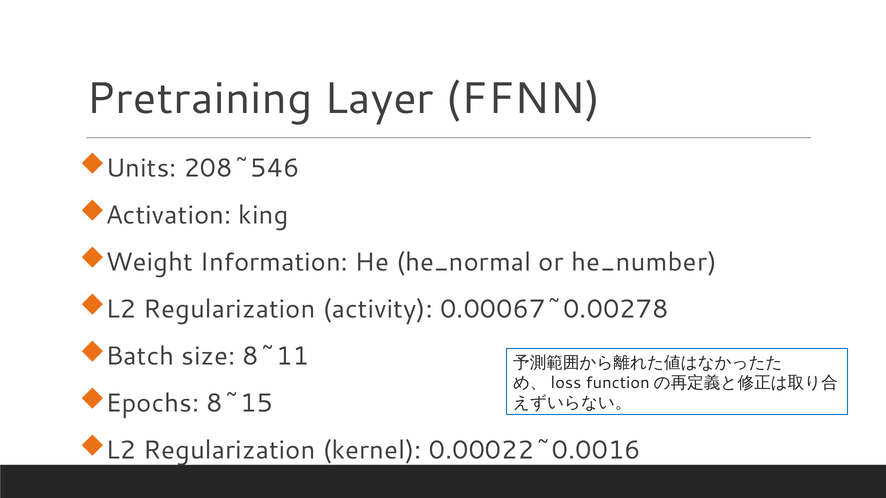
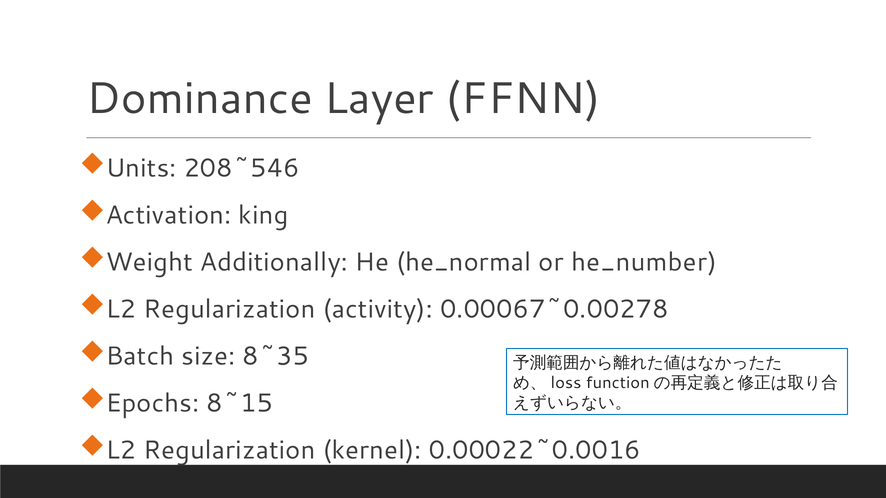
Pretraining: Pretraining -> Dominance (200, 99)
Information: Information -> Additionally (274, 262)
8~11: 8~11 -> 8~35 (276, 356)
